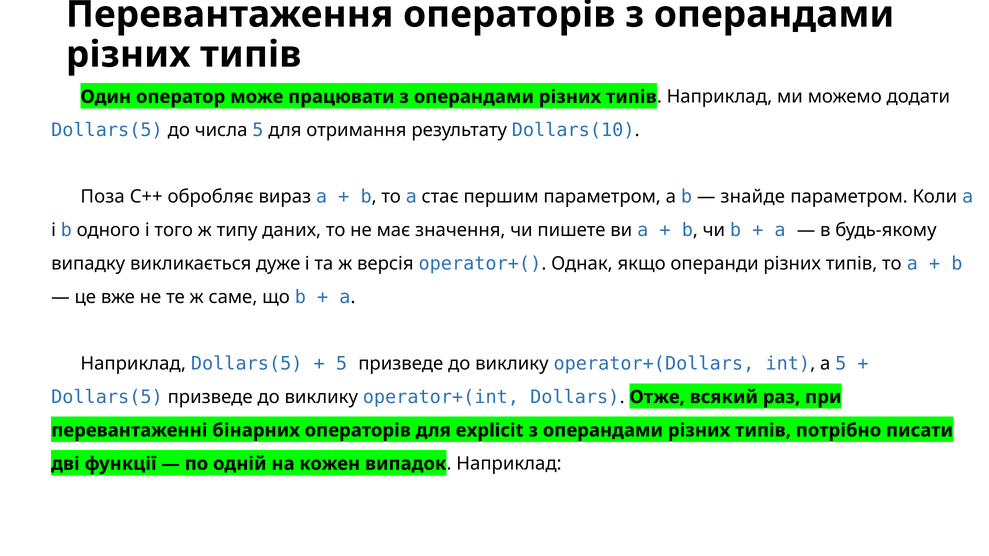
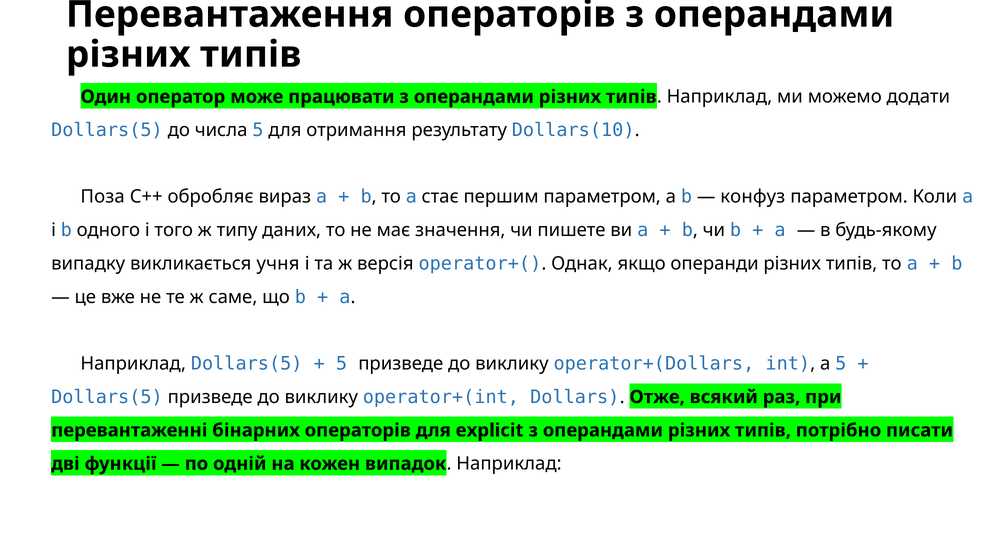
знайде: знайде -> конфуз (753, 197)
дуже: дуже -> учня (278, 264)
